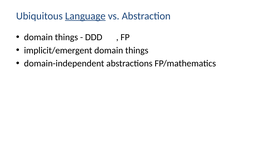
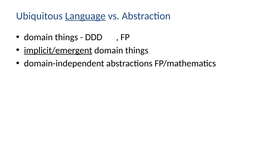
implicit/emergent underline: none -> present (58, 50)
